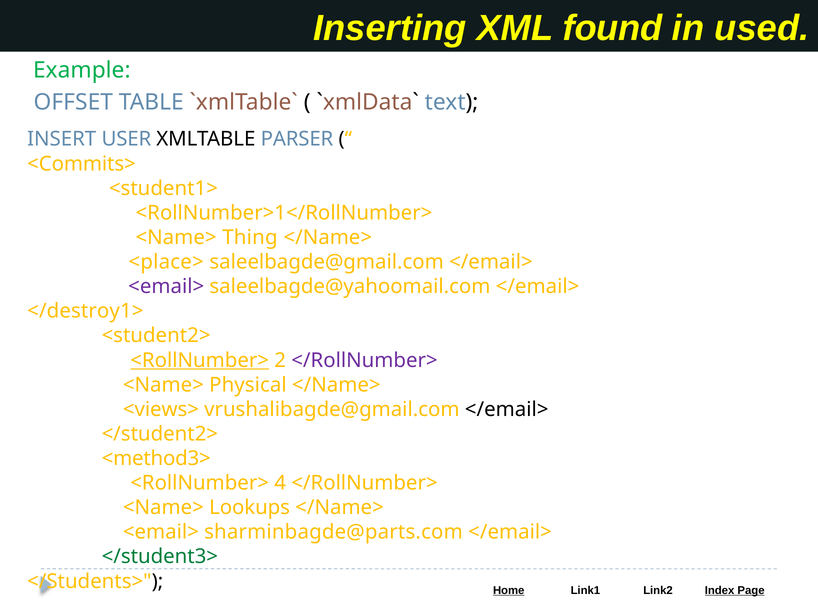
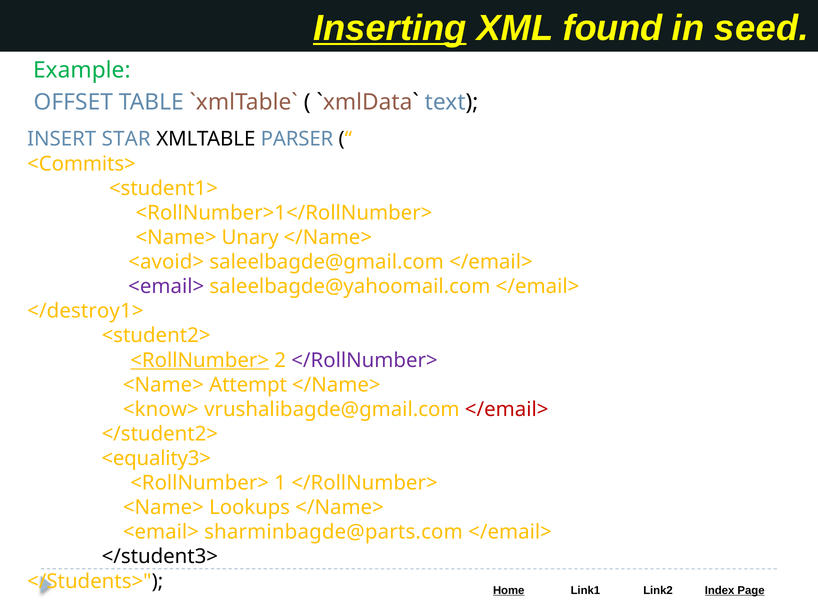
Inserting underline: none -> present (390, 28)
used: used -> seed (762, 28)
USER: USER -> STAR (126, 139)
Thing: Thing -> Unary (250, 237)
<place>: <place> -> <avoid> (166, 262)
Physical: Physical -> Attempt (248, 385)
<views>: <views> -> <know> (161, 409)
</email> colour: black -> red (507, 409)
<method3>: <method3> -> <equality3> (156, 458)
4: 4 -> 1 (280, 483)
</student3> colour: green -> black (160, 556)
